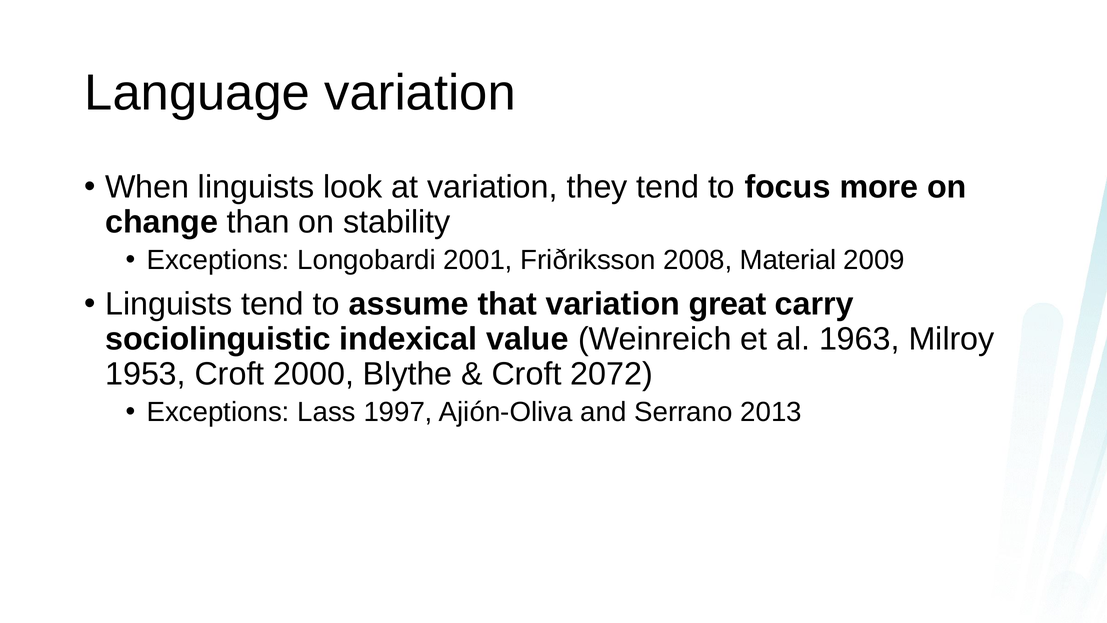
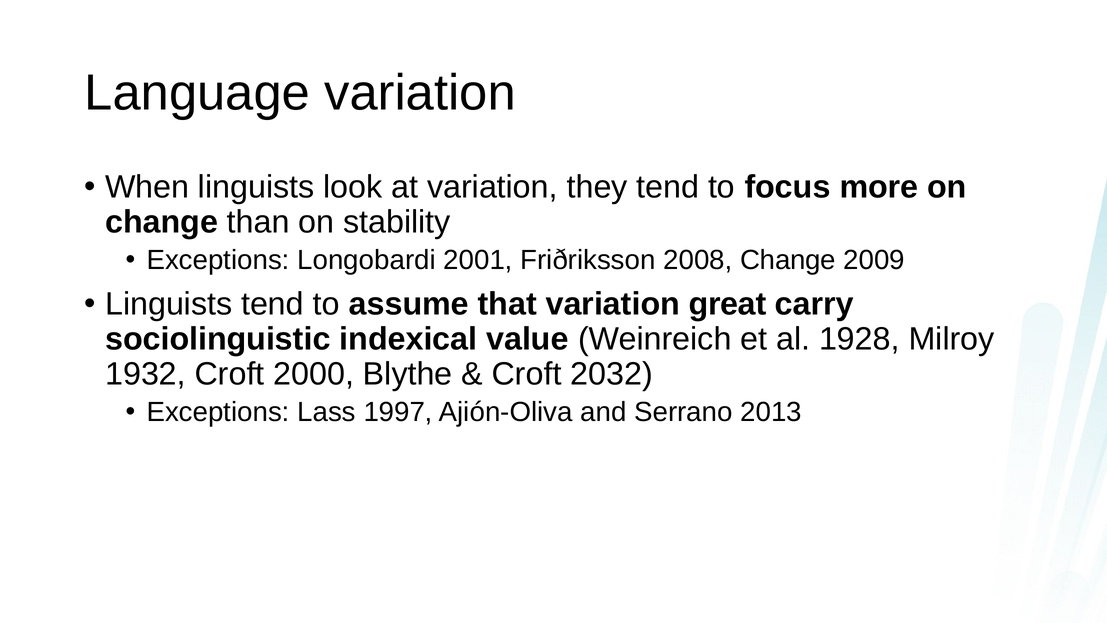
2008 Material: Material -> Change (788, 260)
1963: 1963 -> 1928 (859, 339)
1953: 1953 -> 1932 (145, 374)
2072: 2072 -> 2032 (612, 374)
